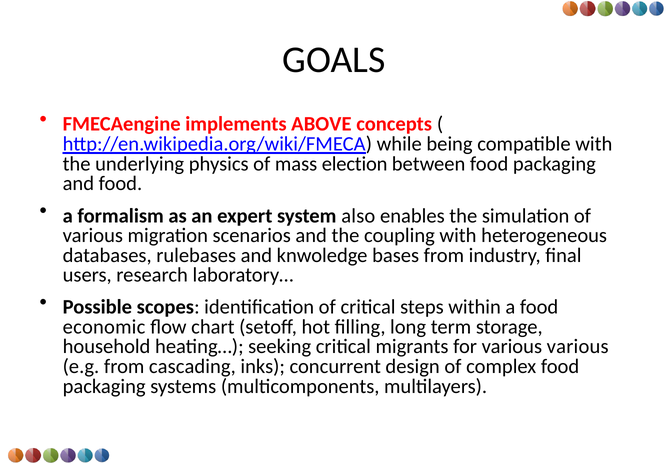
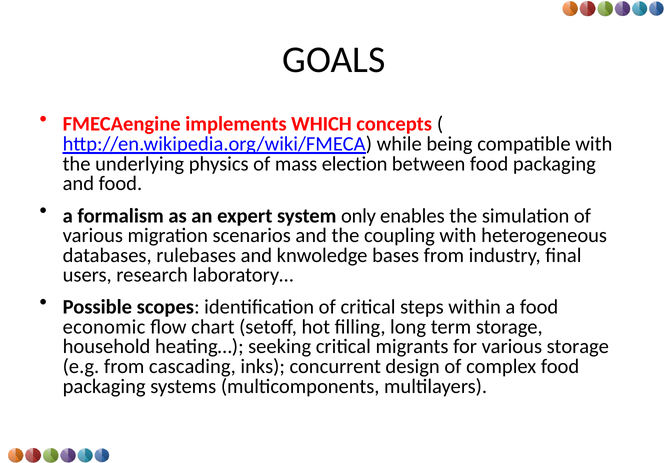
ABOVE: ABOVE -> WHICH (321, 124)
also: also -> only (359, 216)
various various: various -> storage (578, 346)
